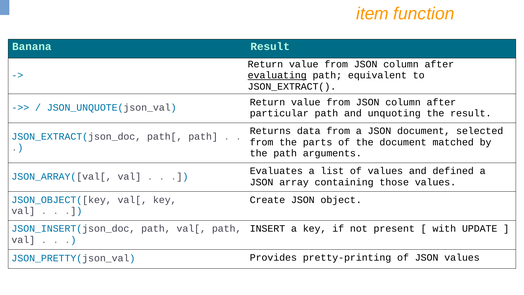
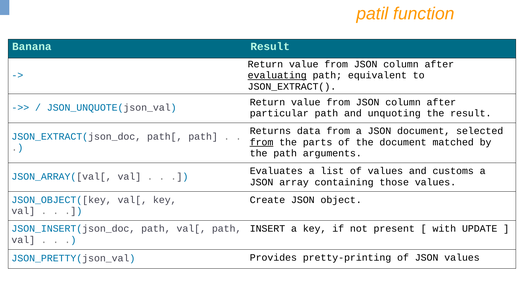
item: item -> patil (372, 14)
from underline: none -> present (262, 142)
defined: defined -> customs (453, 171)
